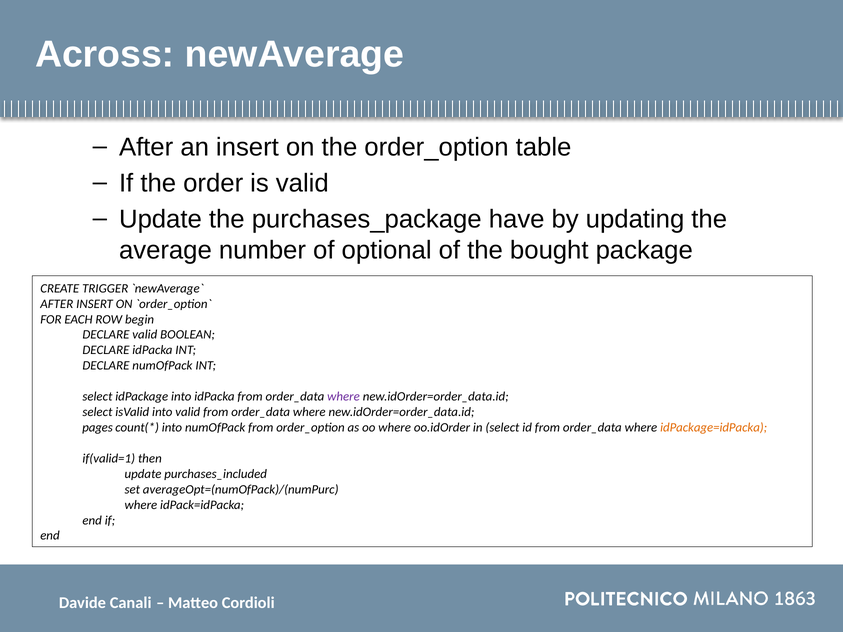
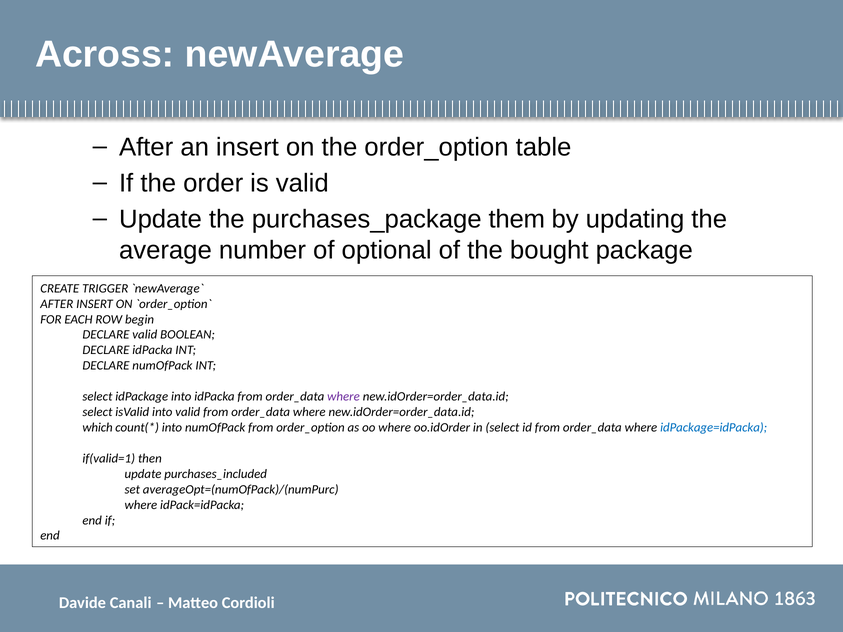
have: have -> them (517, 219)
pages: pages -> which (98, 428)
idPackage=idPacka colour: orange -> blue (714, 428)
